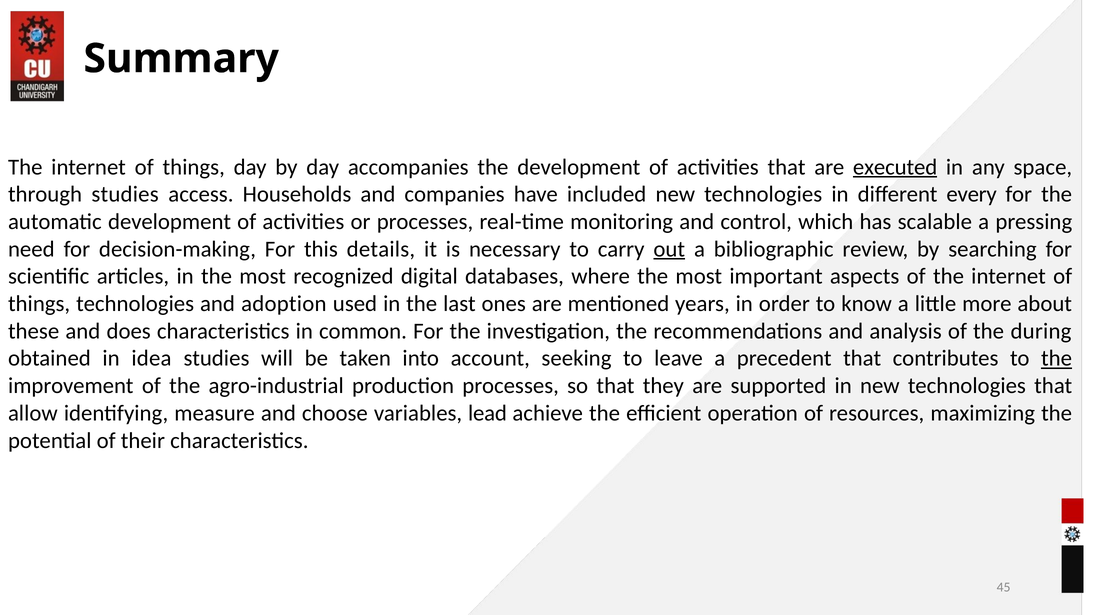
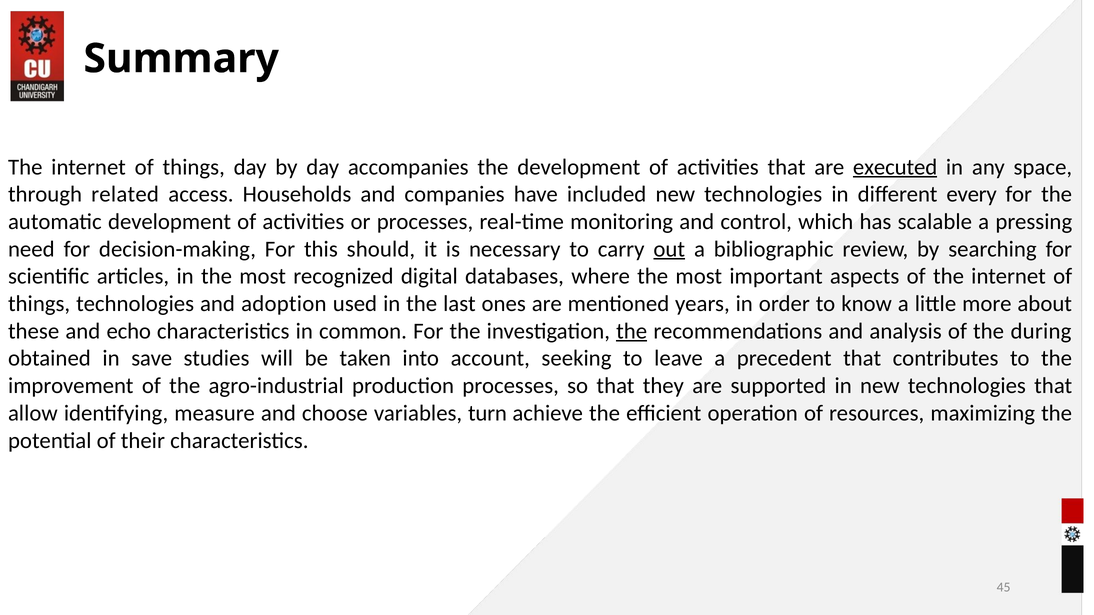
through studies: studies -> related (125, 195)
details: details -> should (381, 249)
does: does -> echo (129, 331)
the underline: none -> present (632, 331)
idea: idea -> save (152, 359)
the underline: present -> none (1057, 359)
lead: lead -> turn (487, 413)
